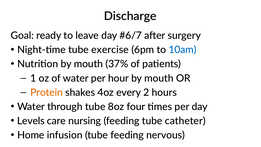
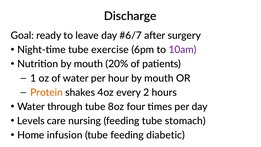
10am colour: blue -> purple (182, 50)
37%: 37% -> 20% (117, 64)
catheter: catheter -> stomach (185, 121)
nervous: nervous -> diabetic (166, 135)
